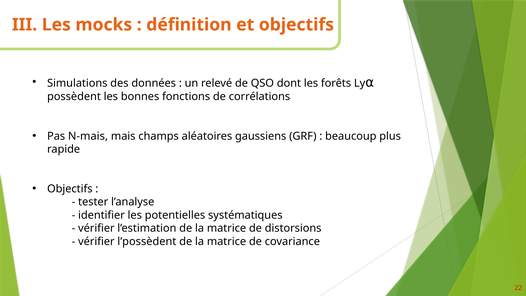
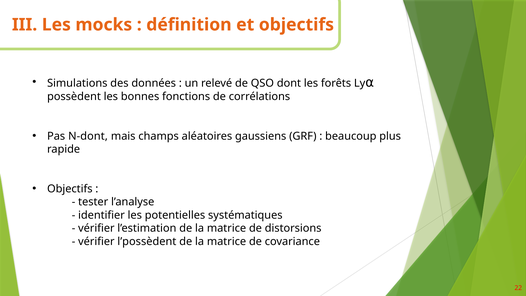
N-mais: N-mais -> N-dont (88, 136)
